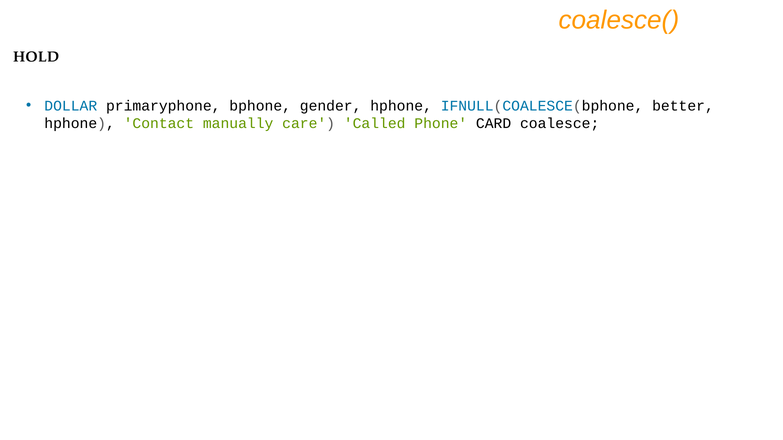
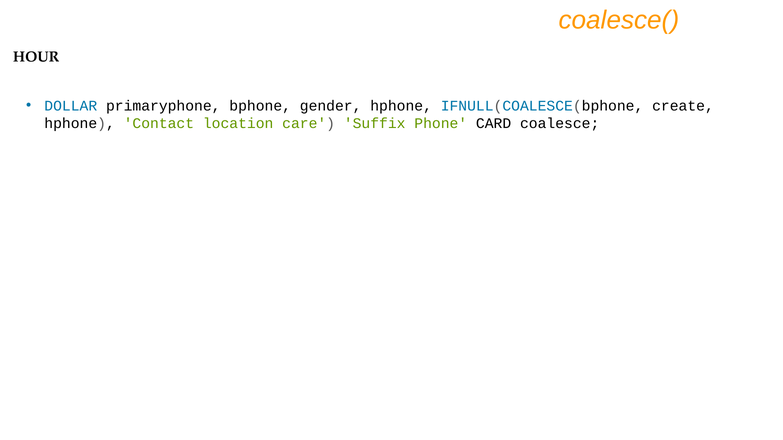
HOLD: HOLD -> HOUR (36, 57)
better: better -> create (683, 106)
manually: manually -> location (238, 123)
Called: Called -> Suffix (375, 123)
